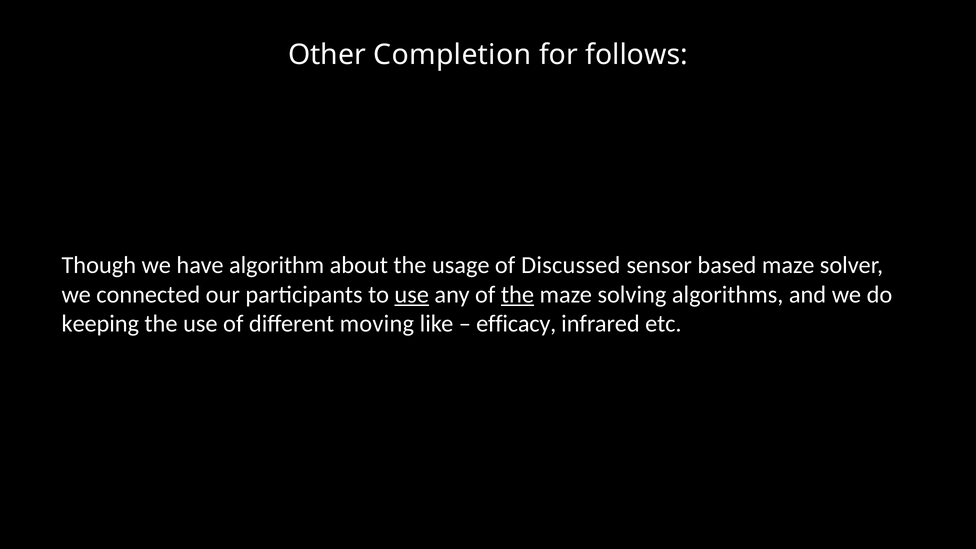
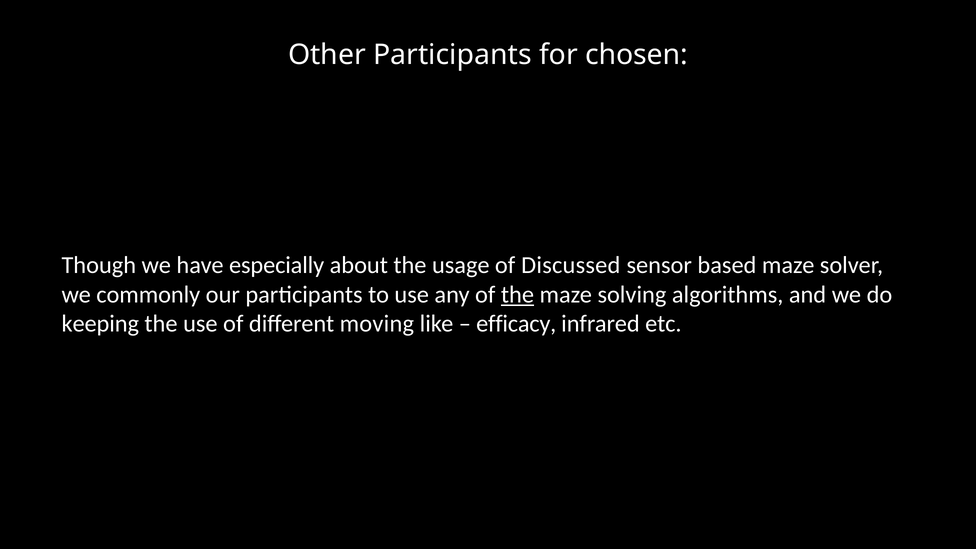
Other Completion: Completion -> Participants (452, 55)
follows: follows -> chosen (637, 55)
algorithm: algorithm -> especially (277, 265)
connected: connected -> commonly (148, 295)
use underline: present -> none (412, 295)
